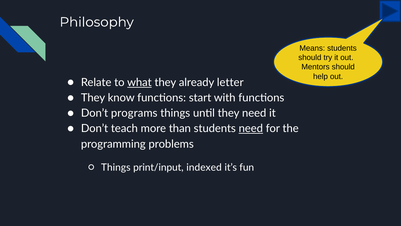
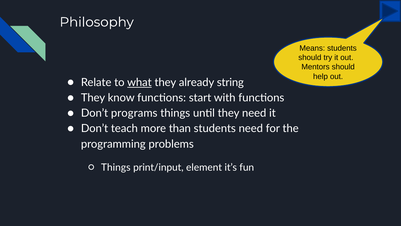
letter: letter -> string (230, 82)
need underline: present -> none (251, 128)
indexed: indexed -> element (204, 167)
